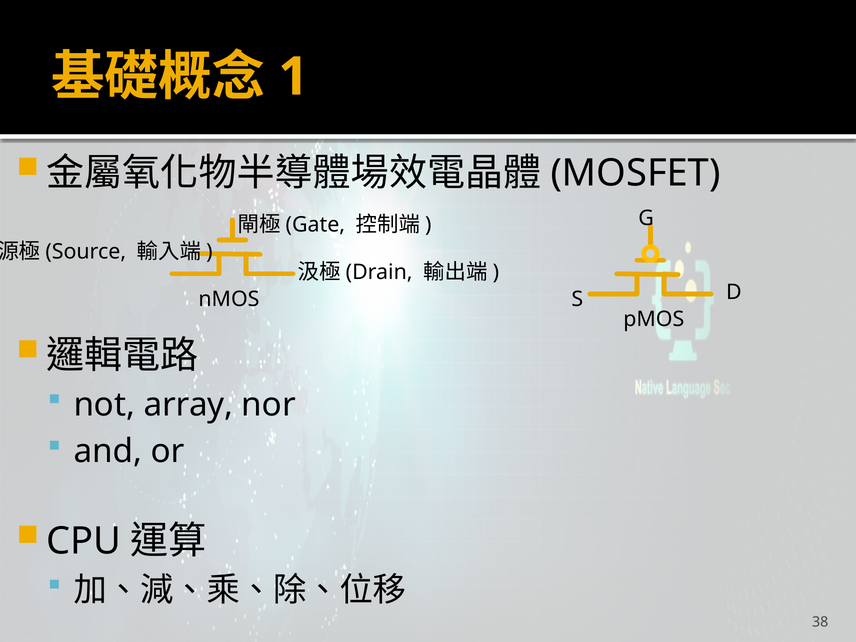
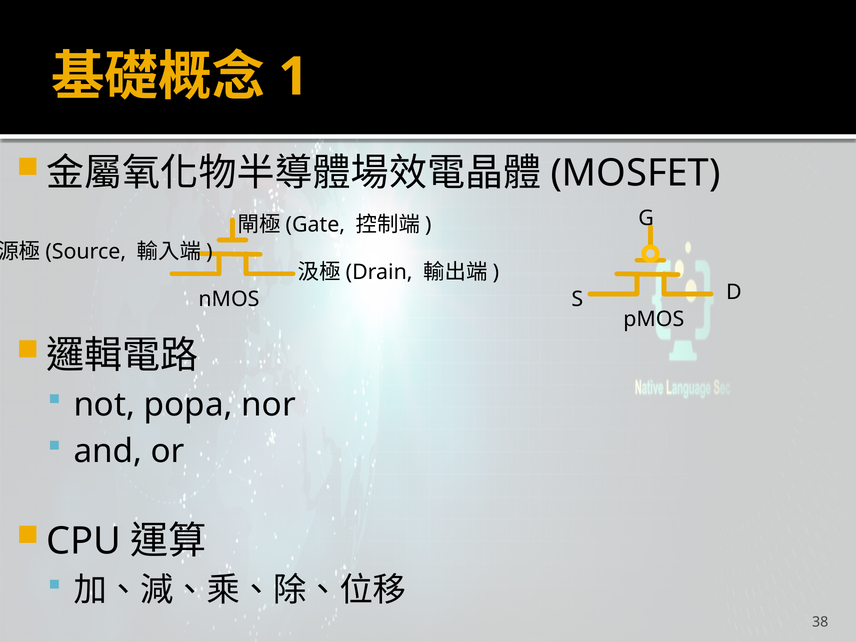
array: array -> popa (188, 405)
